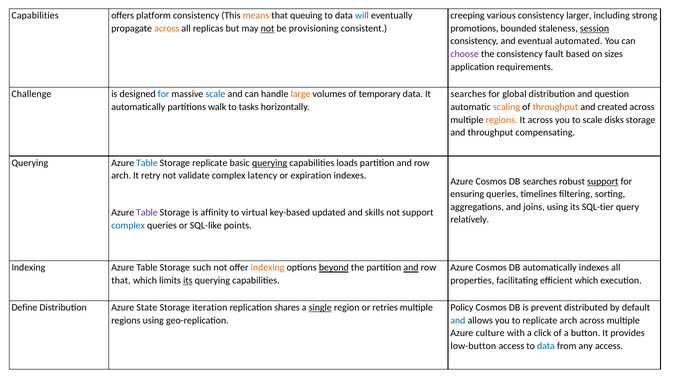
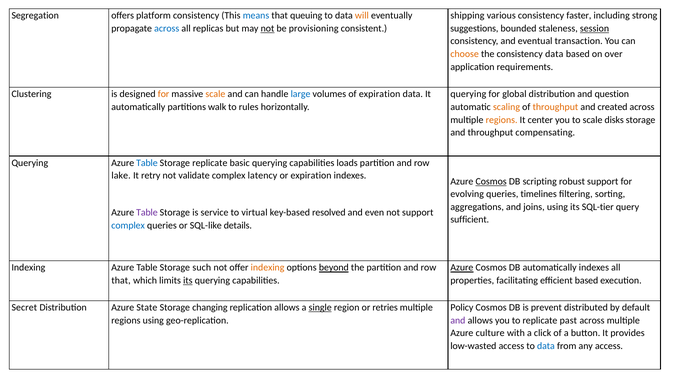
Capabilities: Capabilities -> Segregation (35, 16)
means colour: orange -> blue (256, 16)
will colour: blue -> orange (362, 16)
creeping: creeping -> shipping (467, 16)
larger: larger -> faster (579, 16)
across colour: orange -> blue (167, 28)
promotions: promotions -> suggestions (474, 28)
automated: automated -> transaction (579, 41)
choose colour: purple -> orange (465, 54)
consistency fault: fault -> data (554, 54)
sizes: sizes -> over (614, 54)
Challenge: Challenge -> Clustering (31, 94)
for colour: blue -> orange (164, 94)
scale colour: blue -> orange (215, 94)
large colour: orange -> blue (301, 94)
of temporary: temporary -> expiration (380, 94)
searches: searches -> querying (468, 94)
tasks: tasks -> rules (249, 107)
It across: across -> center (540, 120)
querying underline: present -> none (270, 163)
arch: arch -> lake (121, 176)
Cosmos underline: none -> present (491, 181)
DB searches: searches -> scripting (540, 181)
support underline: present -> none (603, 181)
ensuring: ensuring -> evolving (467, 194)
affinity: affinity -> service (215, 213)
updated: updated -> resolved (329, 213)
skills: skills -> even (375, 213)
relatively: relatively -> sufficient (470, 220)
points: points -> details (238, 225)
and underline: present -> none (411, 268)
Azure underline: none -> present (462, 268)
efficient which: which -> based (587, 281)
Define: Define -> Secret (24, 308)
iteration: iteration -> changing (210, 308)
replication shares: shares -> allows (287, 308)
and colour: blue -> purple (458, 321)
replicate arch: arch -> past (568, 321)
low-button: low-button -> low-wasted (473, 346)
